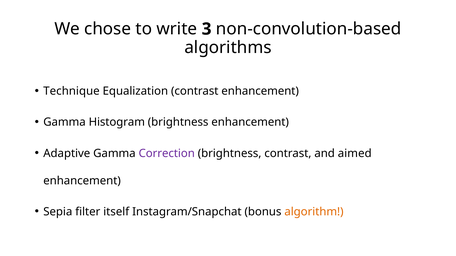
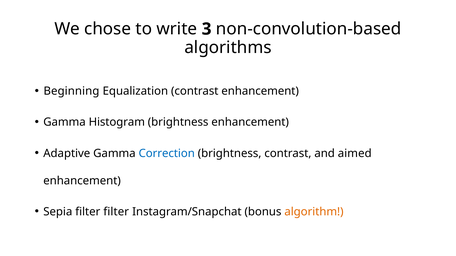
Technique: Technique -> Beginning (71, 91)
Correction colour: purple -> blue (167, 154)
filter itself: itself -> filter (116, 212)
